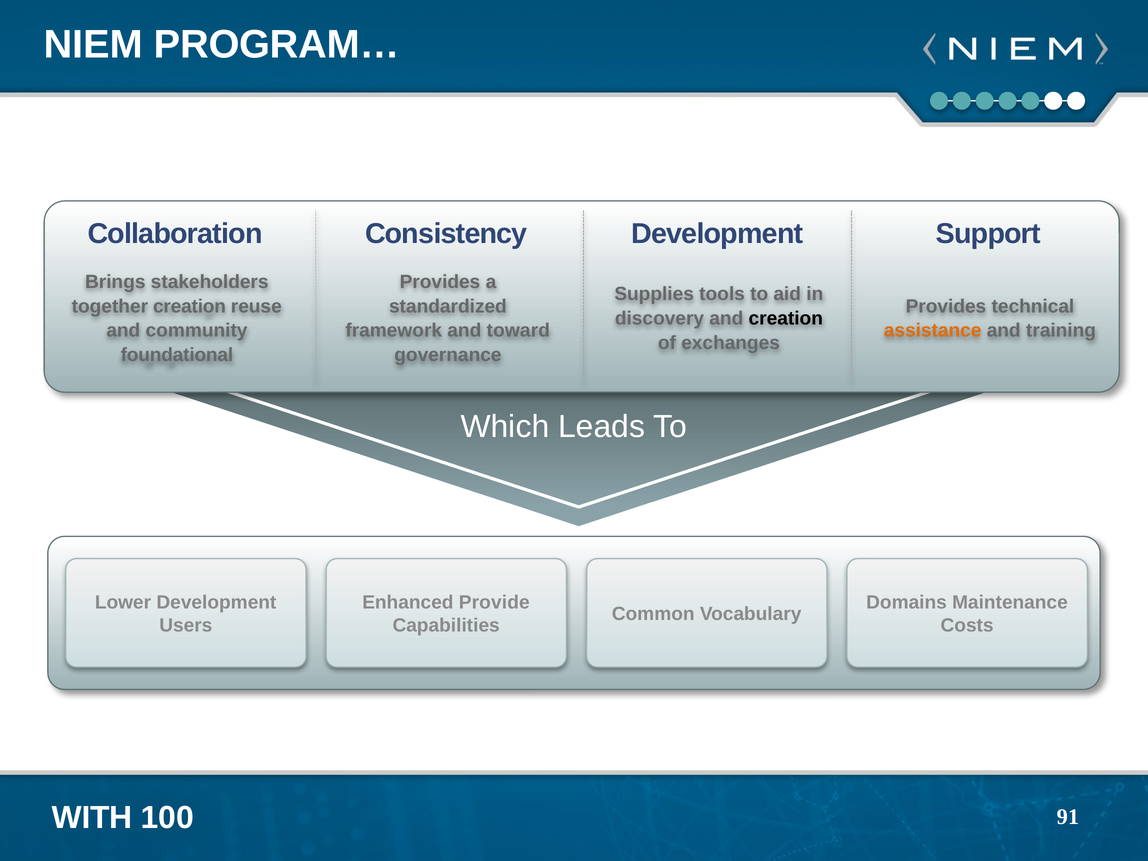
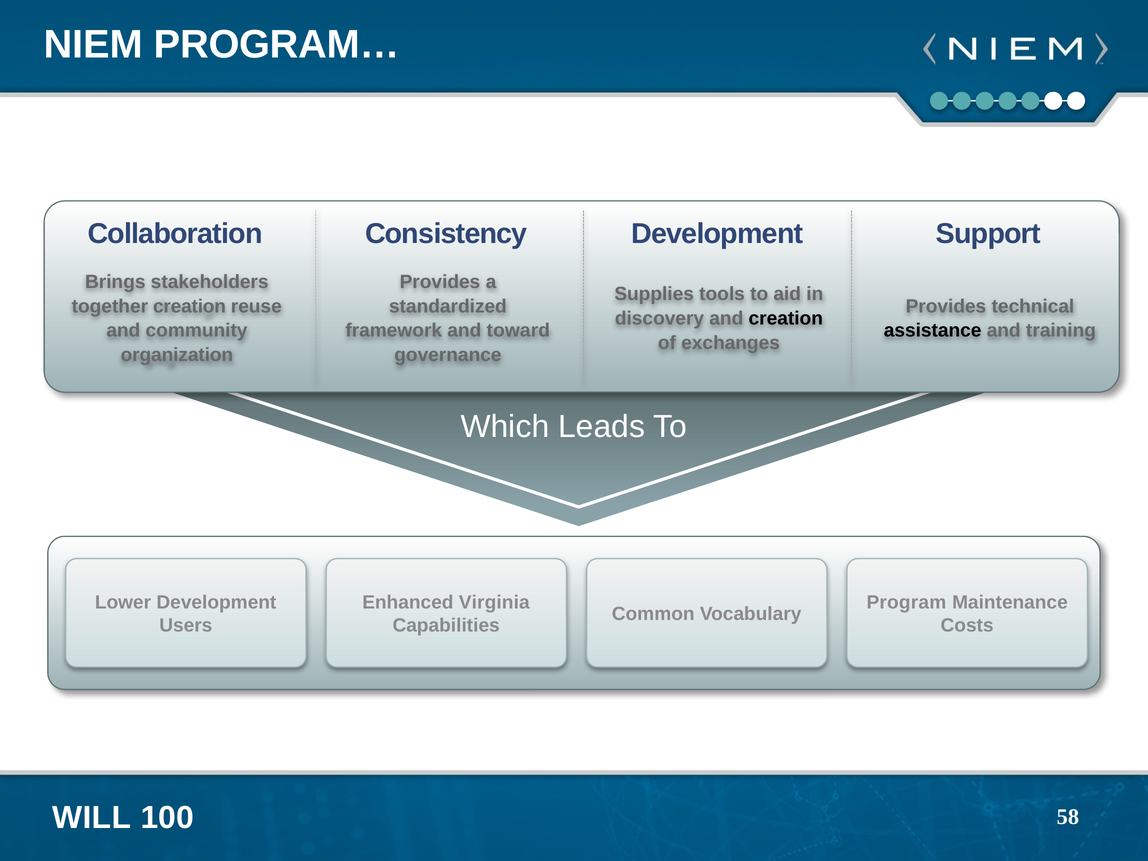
assistance colour: orange -> black (933, 331)
foundational: foundational -> organization (177, 355)
Provide: Provide -> Virginia (494, 603)
Domains: Domains -> Program (906, 603)
WITH: WITH -> WILL (92, 817)
91: 91 -> 58 (1068, 817)
